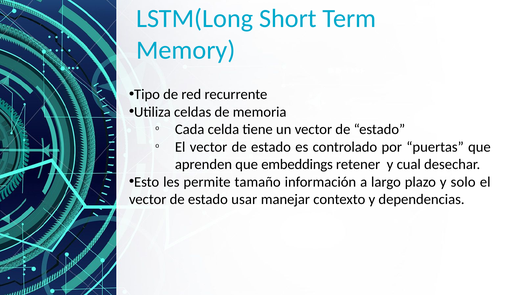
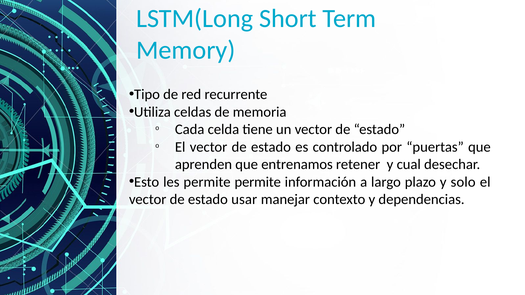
embeddings: embeddings -> entrenamos (297, 165)
permite tamaño: tamaño -> permite (258, 182)
